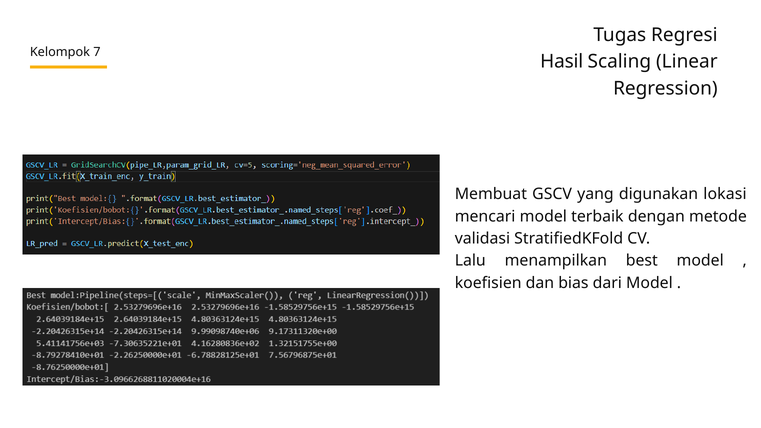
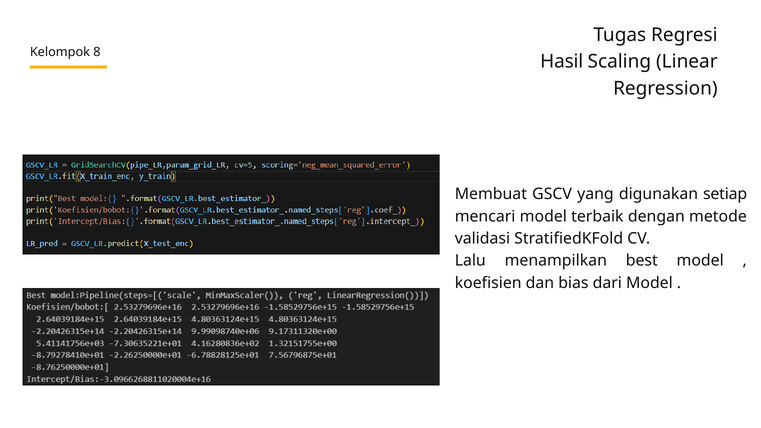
7: 7 -> 8 (97, 52)
lokasi: lokasi -> setiap (725, 194)
